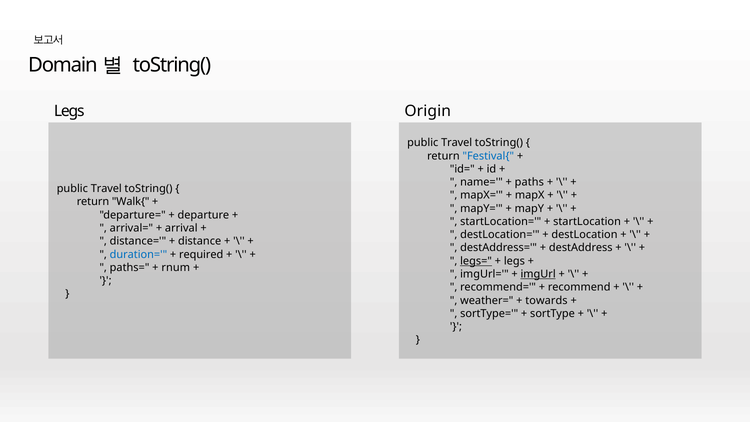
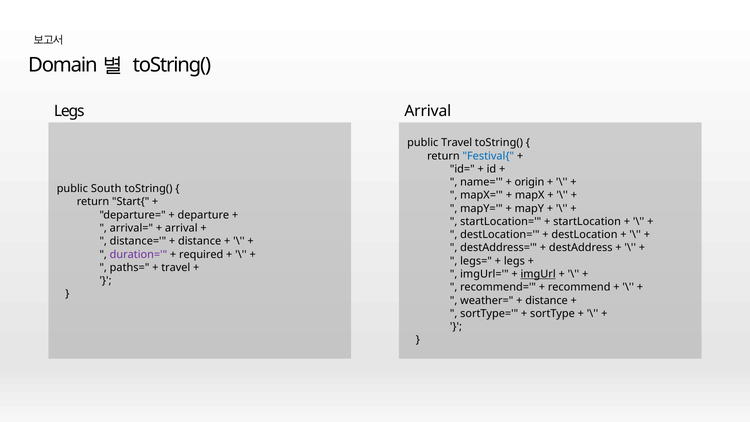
Origin: Origin -> Arrival (428, 111)
paths: paths -> origin (529, 182)
Travel: Travel -> South (106, 189)
Walk{: Walk{ -> Start{ (131, 202)
duration= colour: blue -> purple (138, 254)
legs= underline: present -> none (476, 261)
rnum: rnum -> travel (176, 267)
towards: towards -> distance (546, 300)
